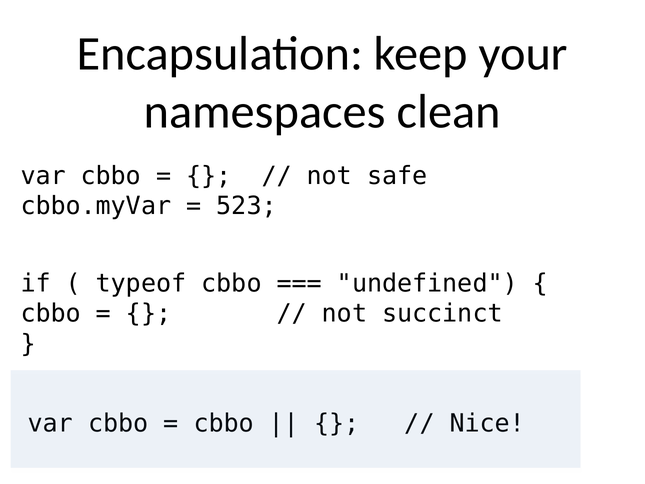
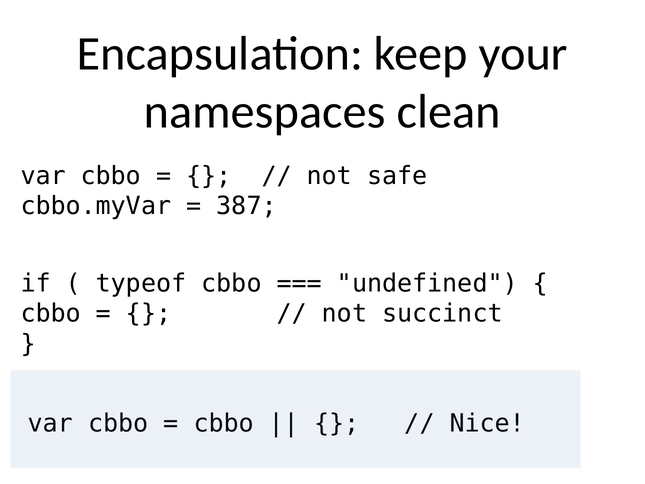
523: 523 -> 387 (247, 206)
